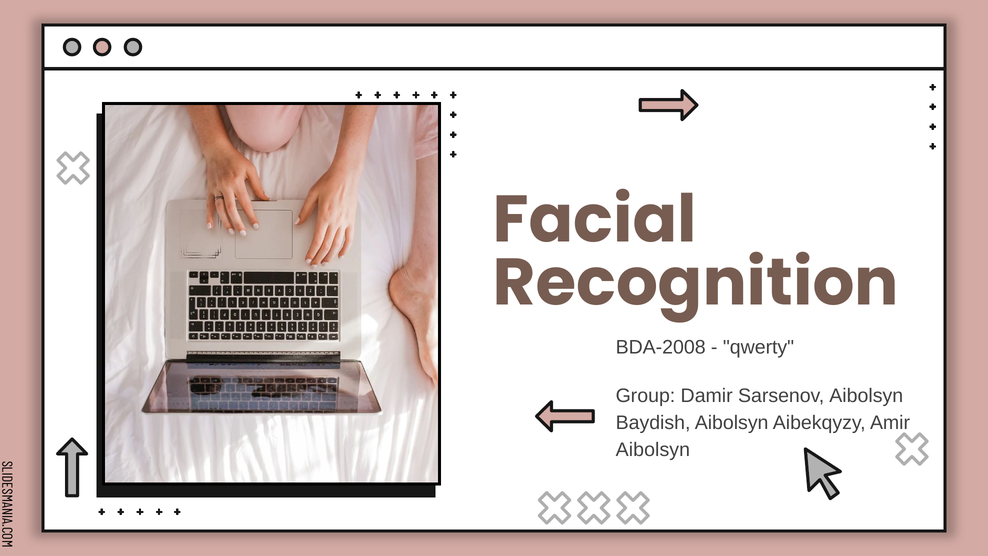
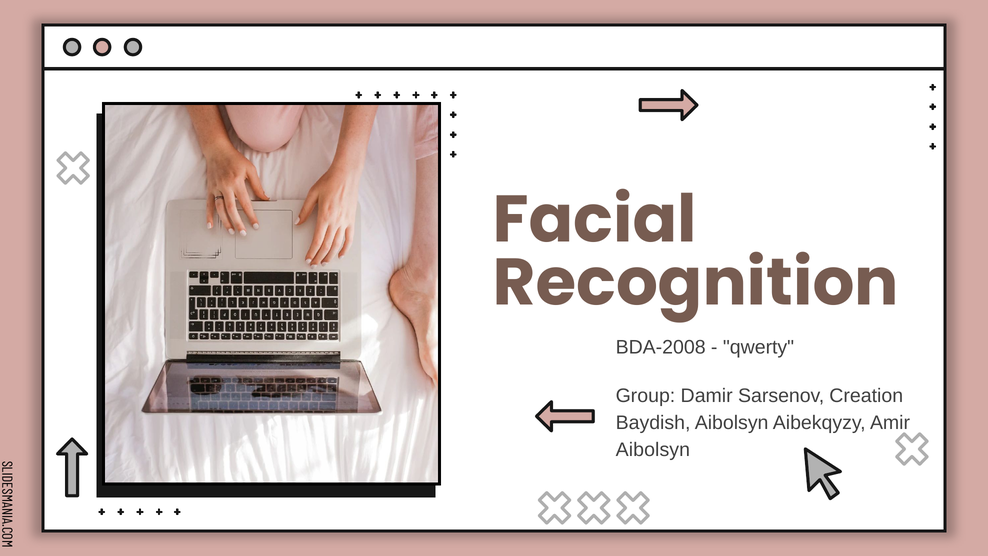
Sarsenov Aibolsyn: Aibolsyn -> Creation (866, 396)
